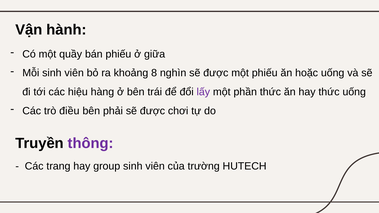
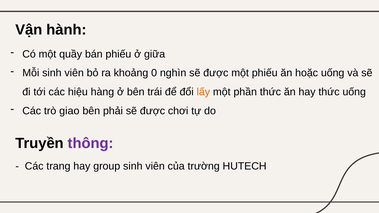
8: 8 -> 0 (154, 73)
lấy colour: purple -> orange (203, 92)
điều: điều -> giao (69, 111)
